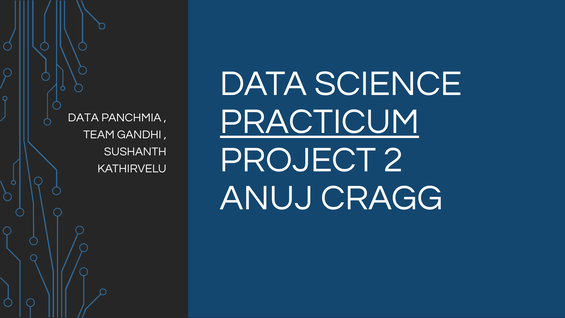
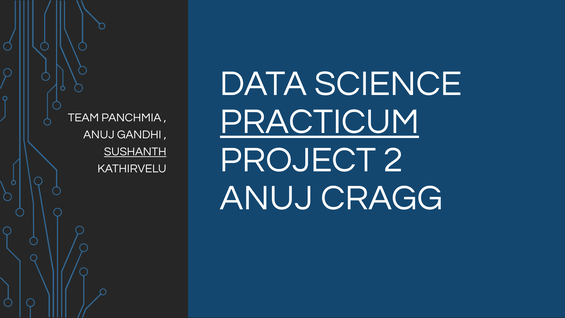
DATA: DATA -> TEAM (83, 118)
TEAM: TEAM -> ANUJ (99, 135)
SUSHANTH underline: none -> present (135, 152)
